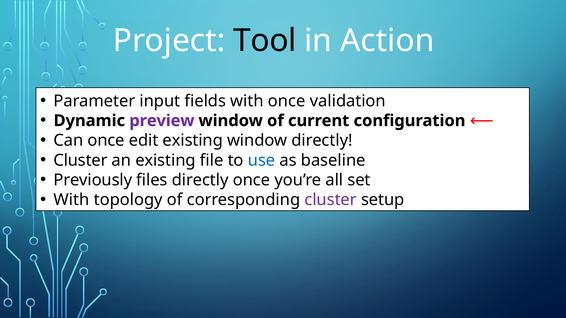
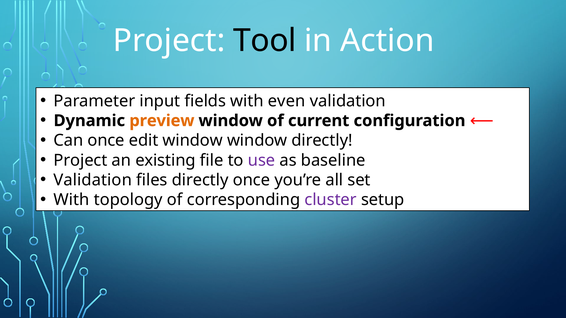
with once: once -> even (287, 101)
preview colour: purple -> orange (162, 121)
edit existing: existing -> window (193, 141)
Cluster: Cluster -> Project (80, 160)
use colour: blue -> purple (262, 160)
Previously: Previously -> Validation (93, 180)
